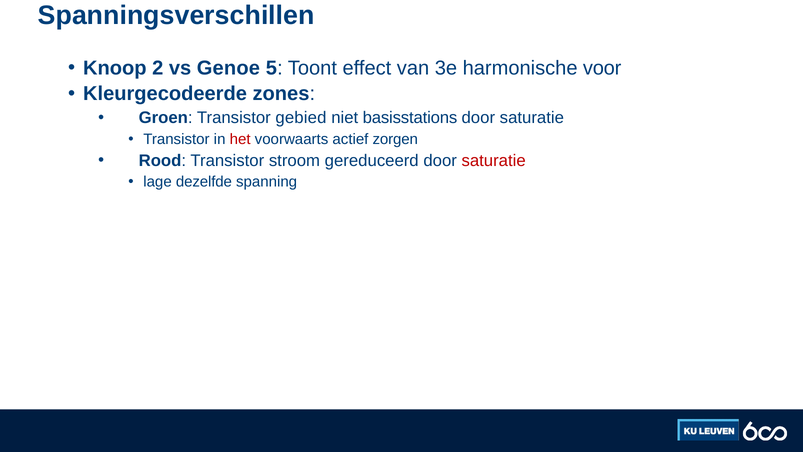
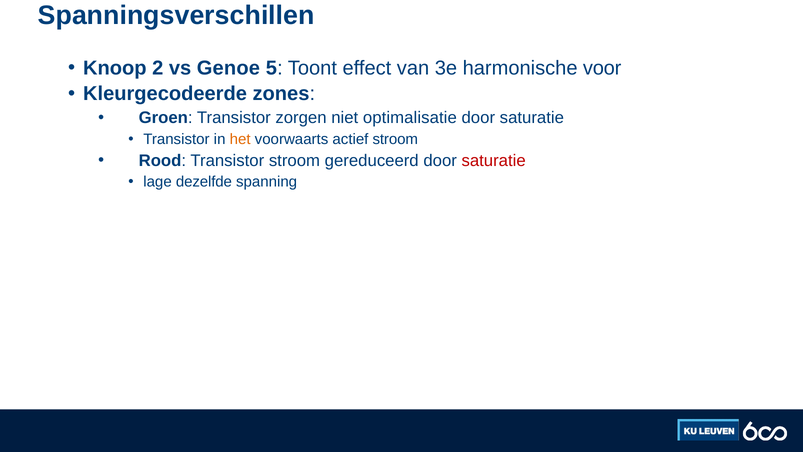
gebied: gebied -> zorgen (301, 118)
basisstations: basisstations -> optimalisatie (410, 118)
het colour: red -> orange (240, 139)
actief zorgen: zorgen -> stroom (395, 139)
